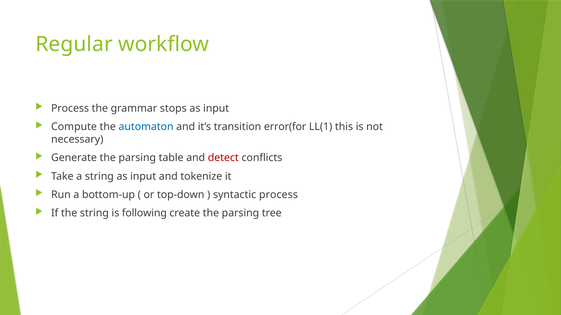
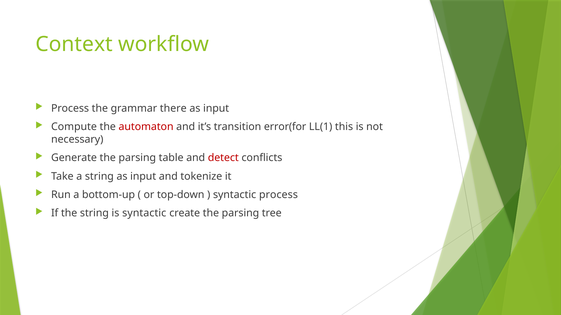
Regular: Regular -> Context (74, 44)
stops: stops -> there (173, 109)
automaton colour: blue -> red (146, 127)
is following: following -> syntactic (144, 214)
